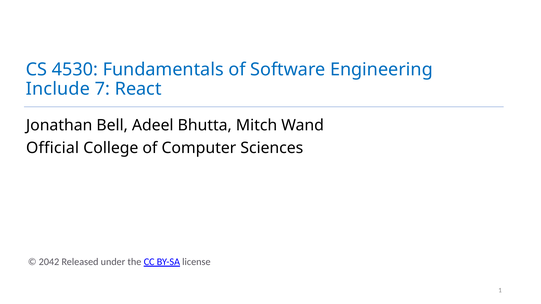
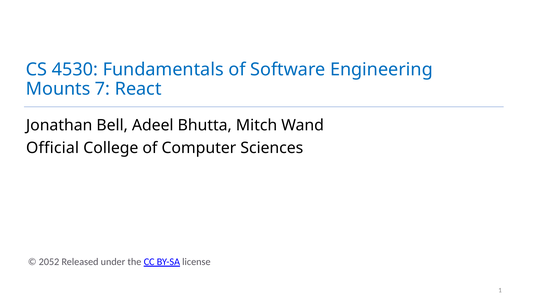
Include: Include -> Mounts (58, 89)
2042: 2042 -> 2052 (49, 262)
